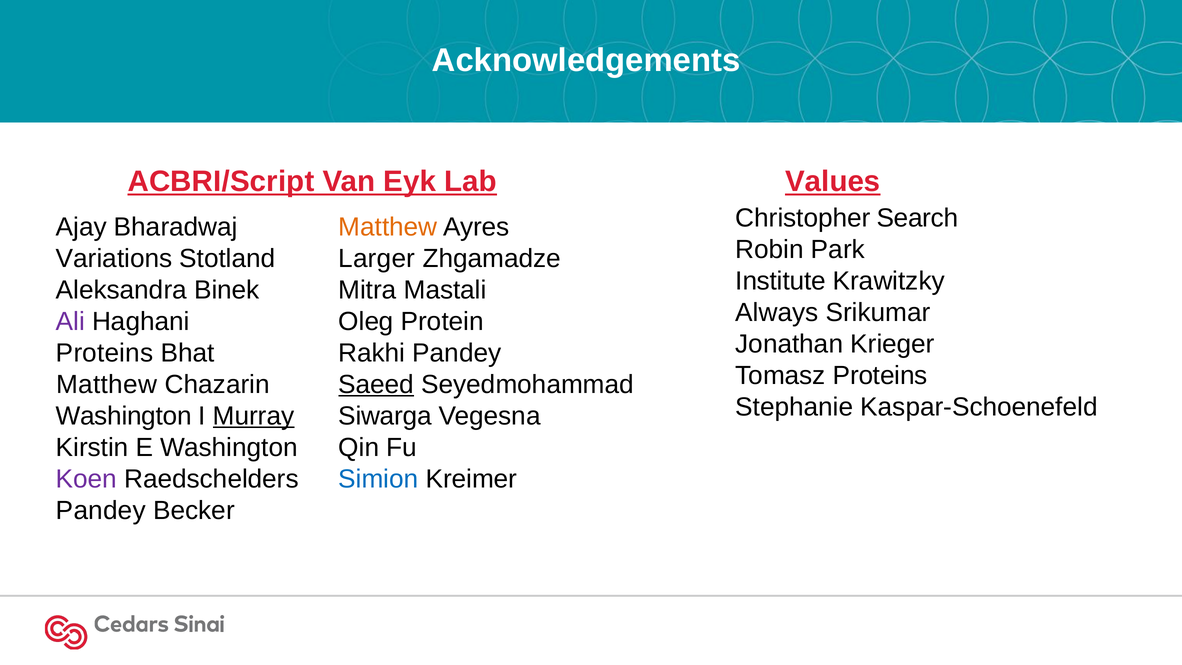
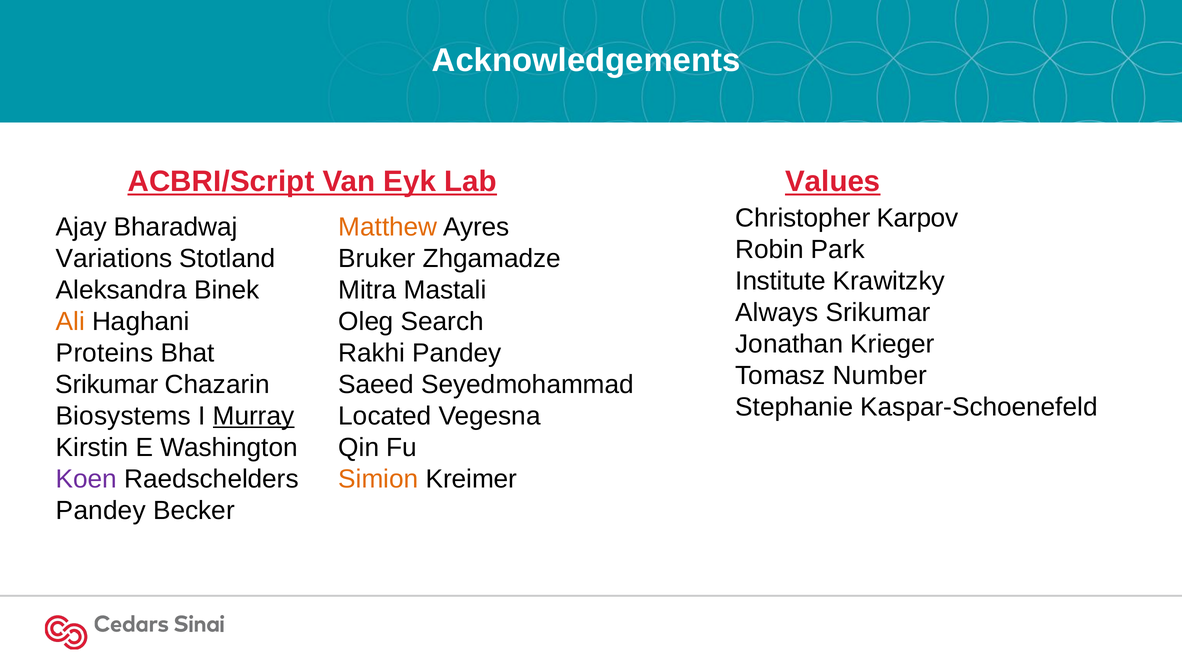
Search: Search -> Karpov (917, 218)
Larger: Larger -> Bruker (377, 258)
Ali colour: purple -> orange (70, 321)
Protein: Protein -> Search (442, 321)
Tomasz Proteins: Proteins -> Number (880, 375)
Matthew: Matthew -> Srikumar (107, 384)
Saeed underline: present -> none (376, 384)
Washington: Washington -> Biosystems (123, 416)
Siwarga: Siwarga -> Located (385, 416)
Simion colour: blue -> orange (378, 479)
